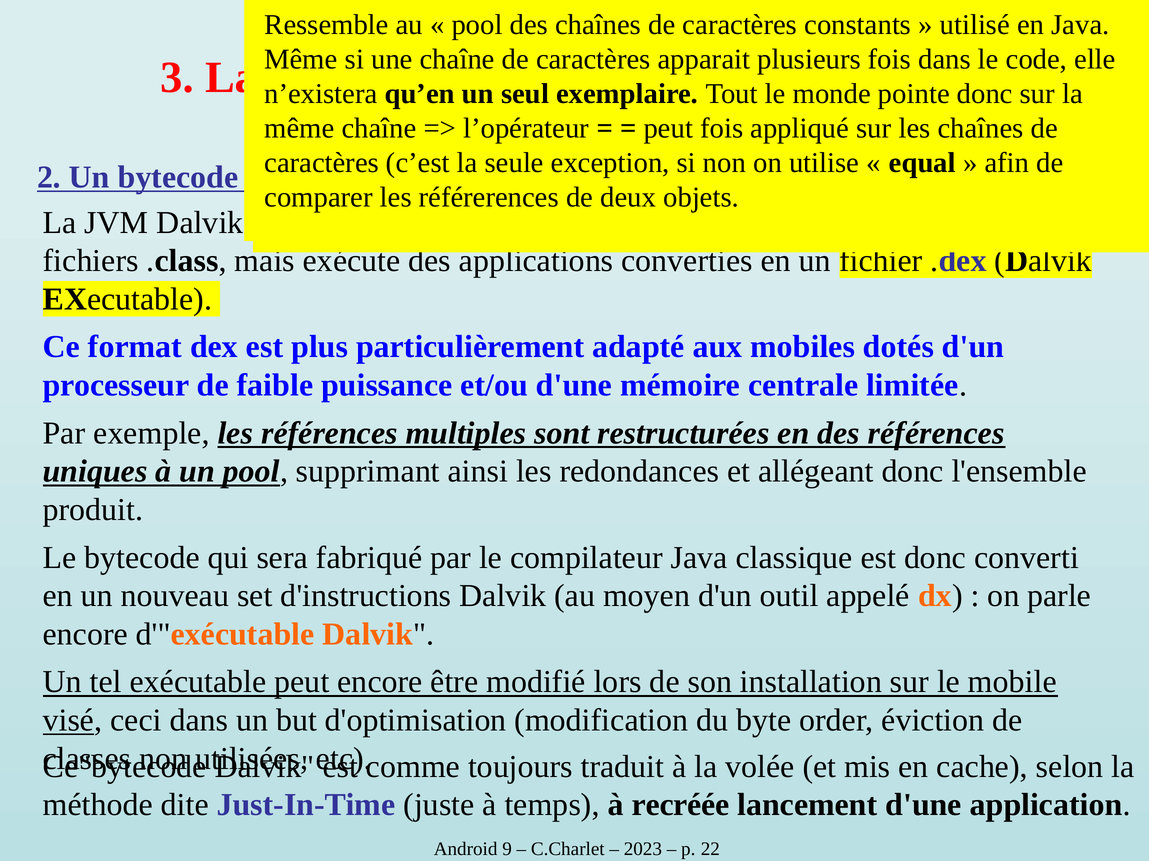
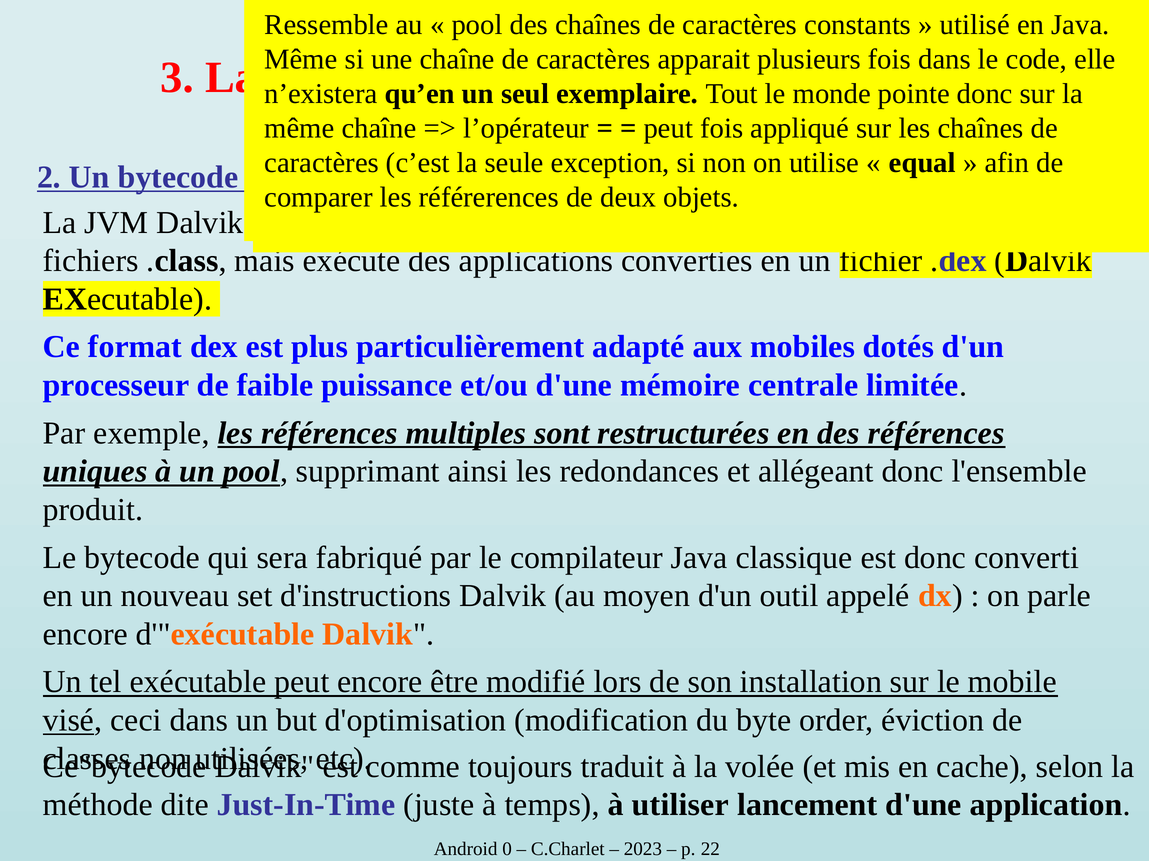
recréée: recréée -> utiliser (680, 806)
9: 9 -> 0 (507, 849)
